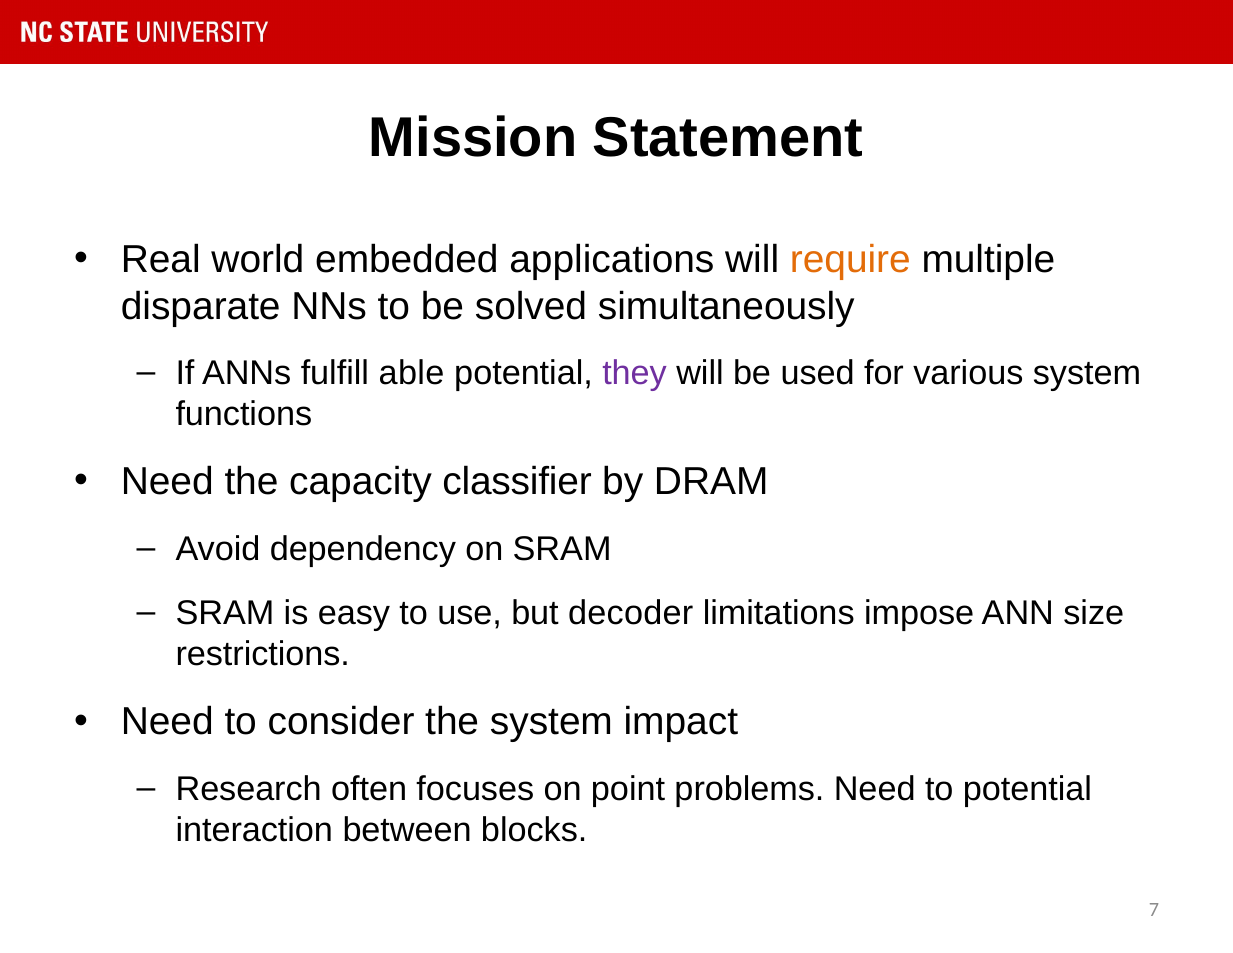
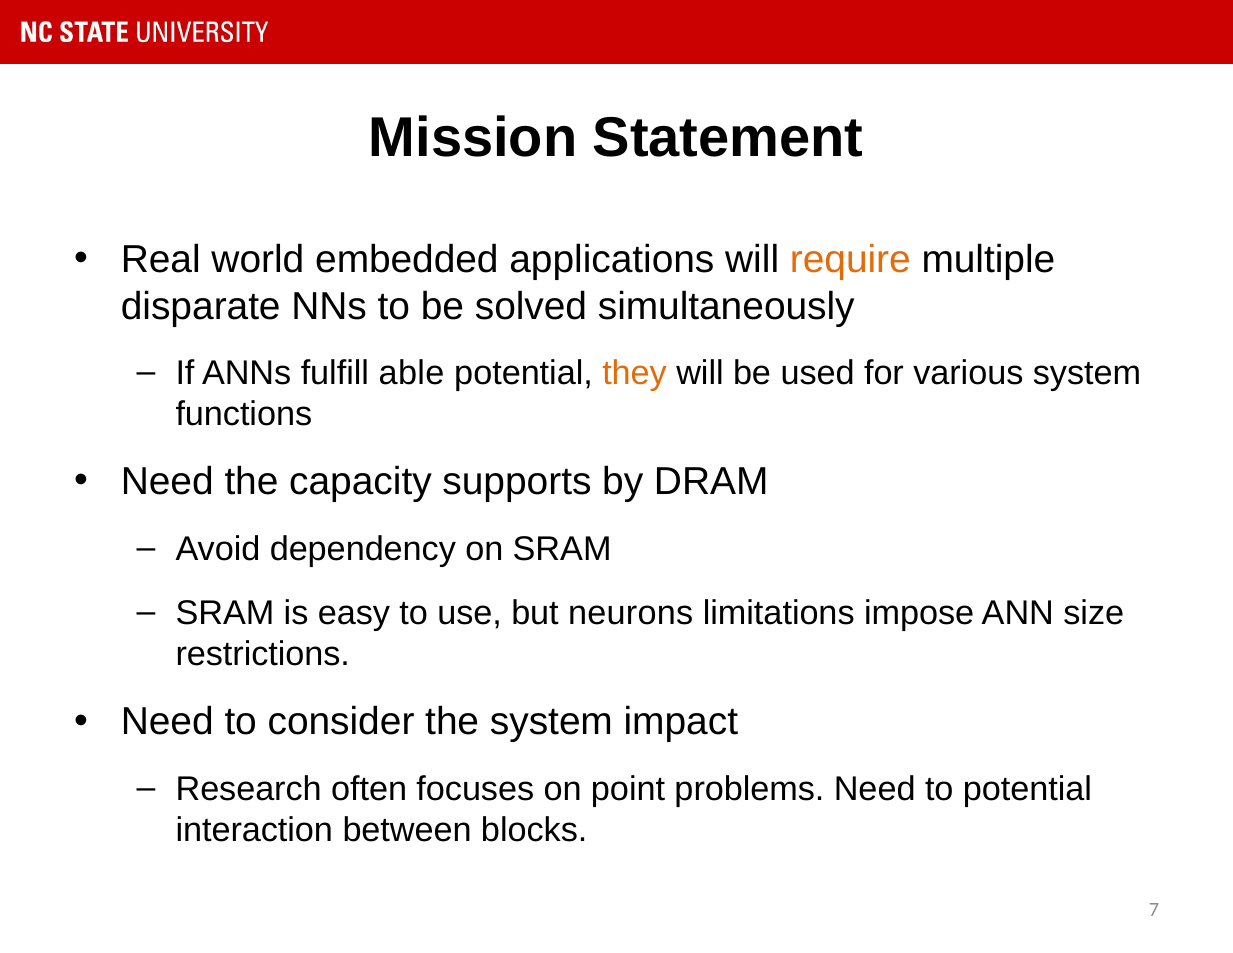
they colour: purple -> orange (635, 373)
classifier: classifier -> supports (517, 482)
decoder: decoder -> neurons (631, 613)
